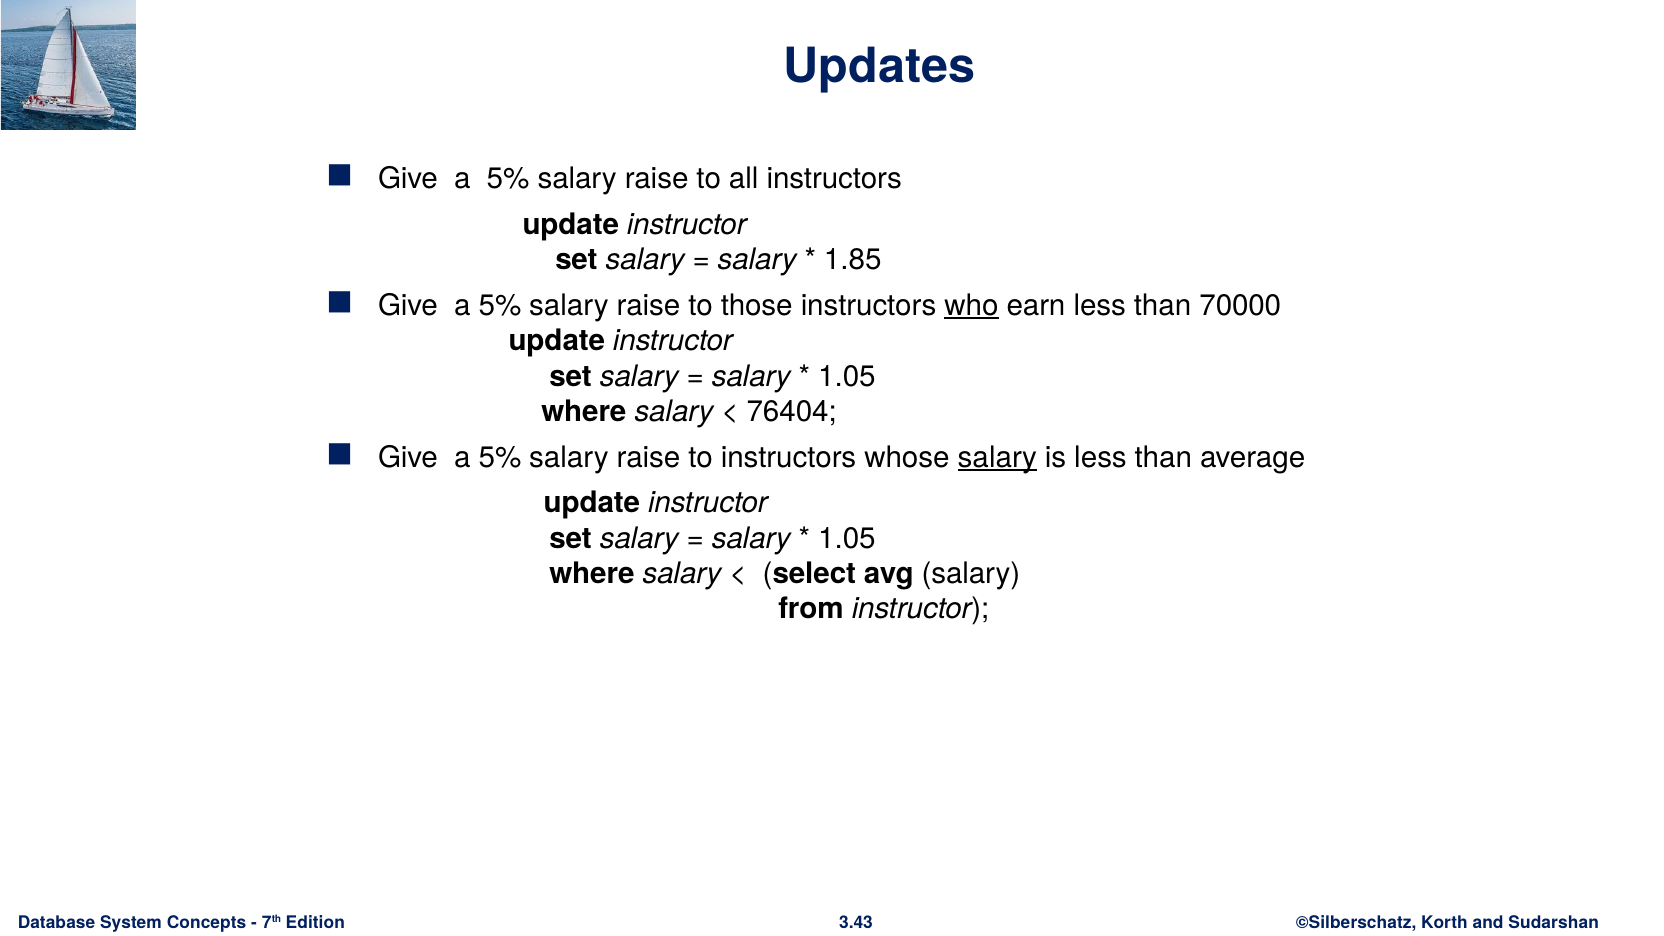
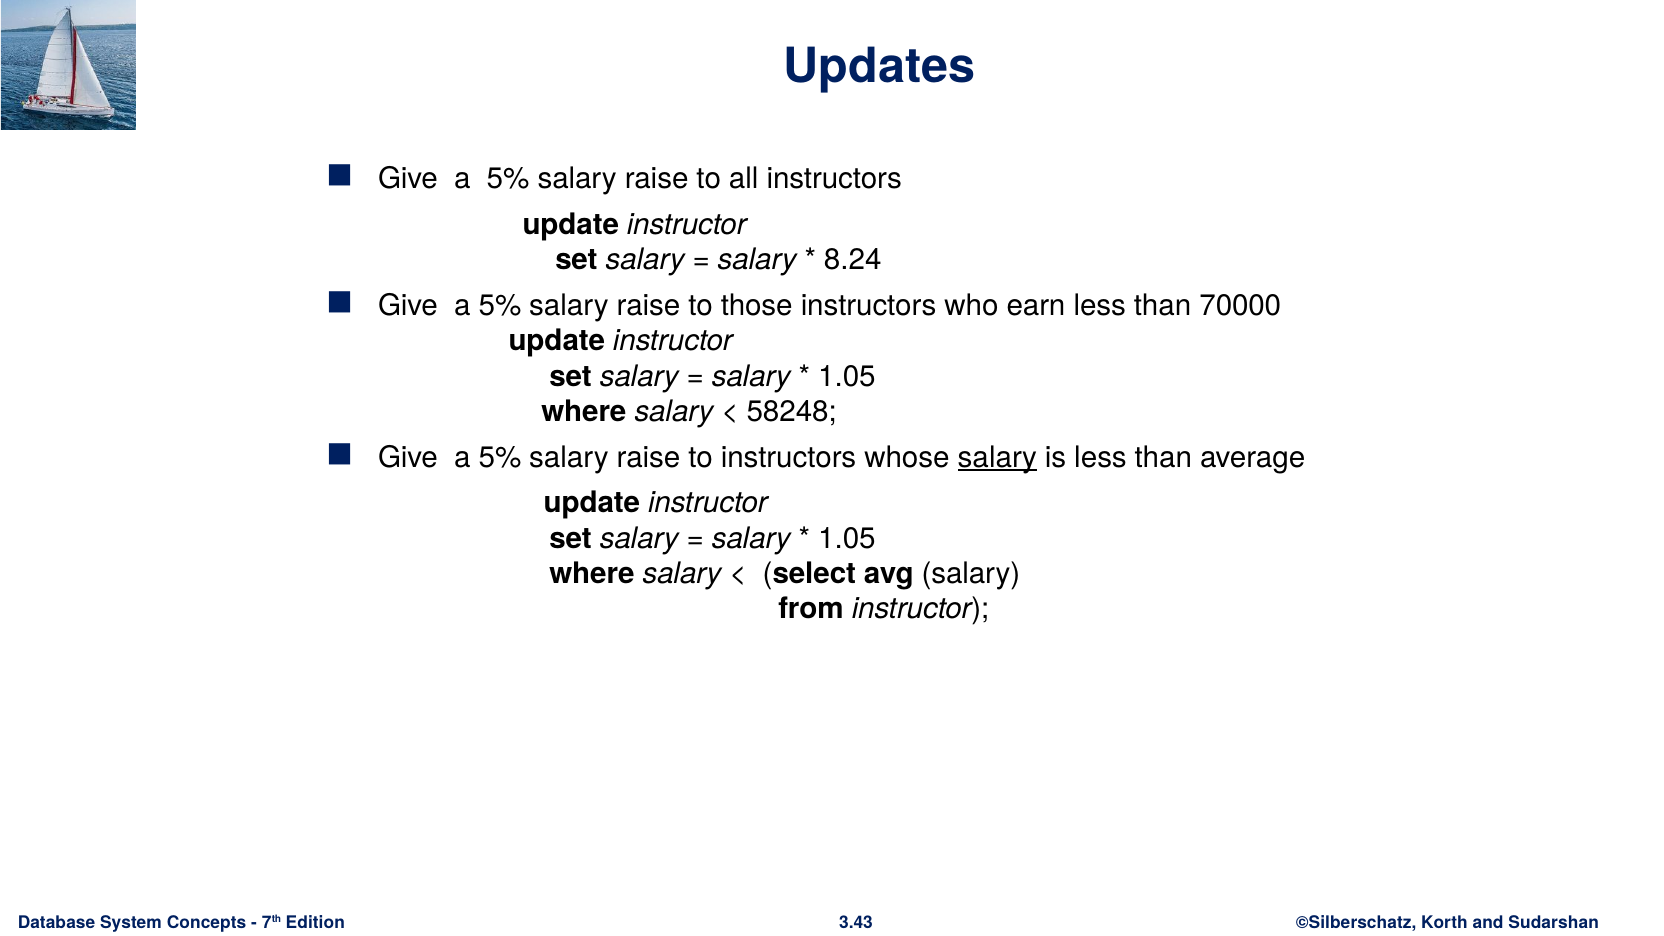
1.85: 1.85 -> 8.24 (853, 260)
who underline: present -> none (971, 306)
76404: 76404 -> 58248 (792, 412)
